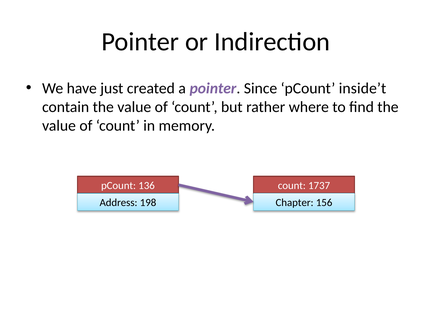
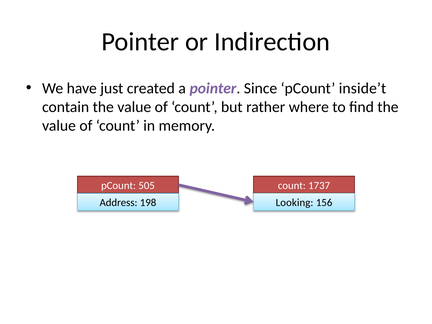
136: 136 -> 505 (147, 186)
Chapter: Chapter -> Looking (295, 203)
